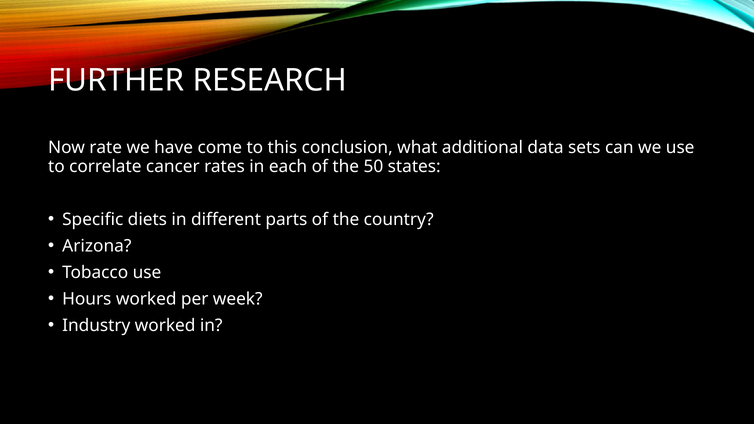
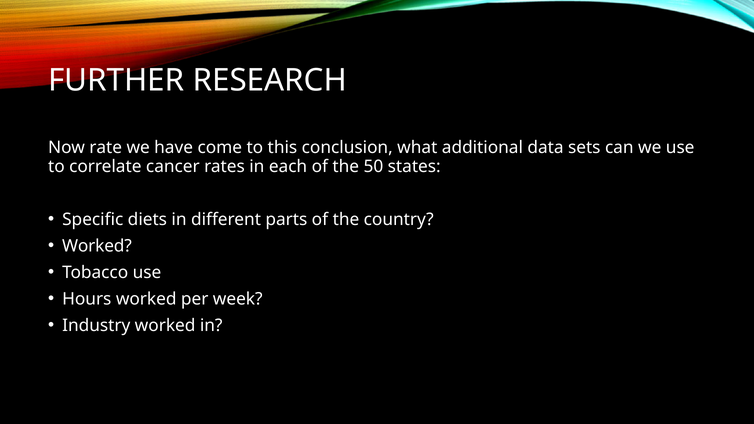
Arizona: Arizona -> Worked (97, 246)
